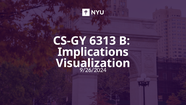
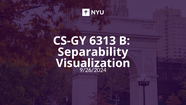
Implications: Implications -> Separability (93, 52)
